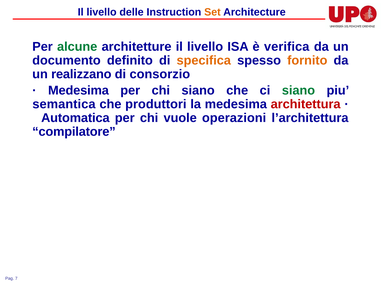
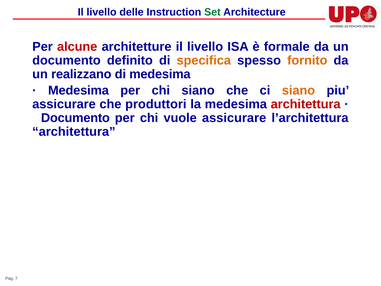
Set colour: orange -> green (212, 12)
alcune colour: green -> red (77, 47)
verifica: verifica -> formale (287, 47)
di consorzio: consorzio -> medesima (160, 74)
siano colour: green -> orange (298, 90)
semantica: semantica -> assicurare (64, 104)
Automatica: Automatica -> Documento (75, 118)
vuole operazioni: operazioni -> assicurare (234, 118)
compilatore: compilatore -> architettura (74, 132)
